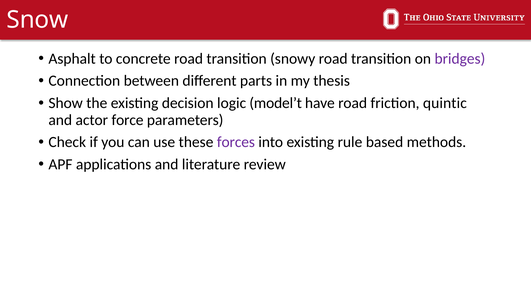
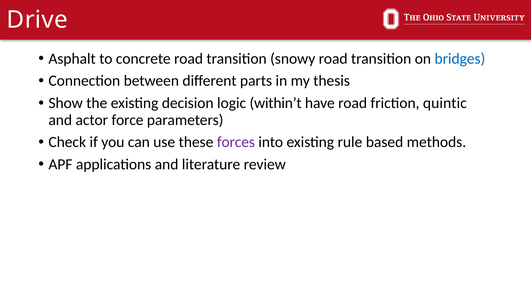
Snow: Snow -> Drive (37, 20)
bridges colour: purple -> blue (460, 59)
model’t: model’t -> within’t (276, 103)
